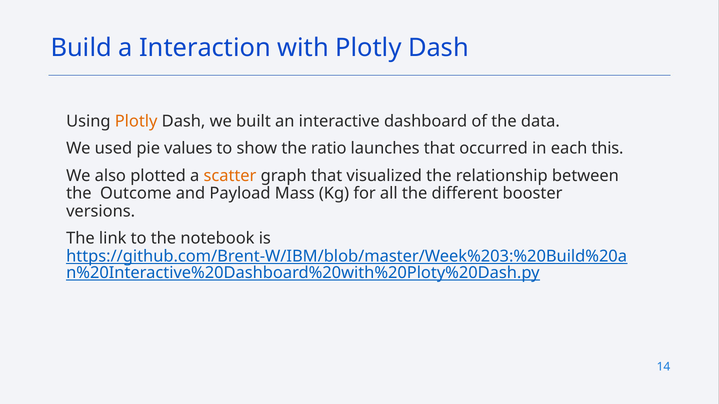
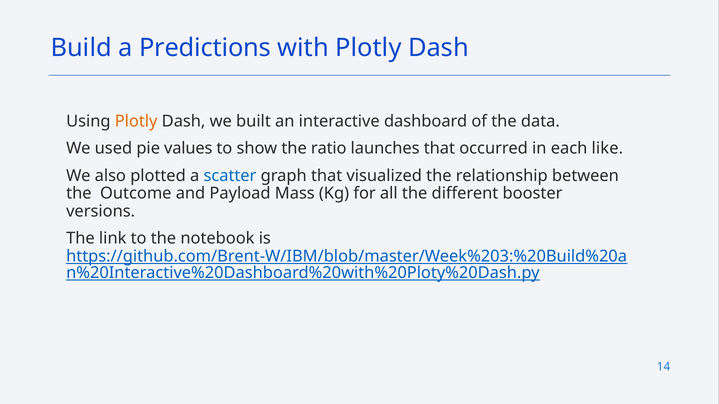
Interaction: Interaction -> Predictions (205, 48)
this: this -> like (607, 149)
scatter colour: orange -> blue (230, 176)
